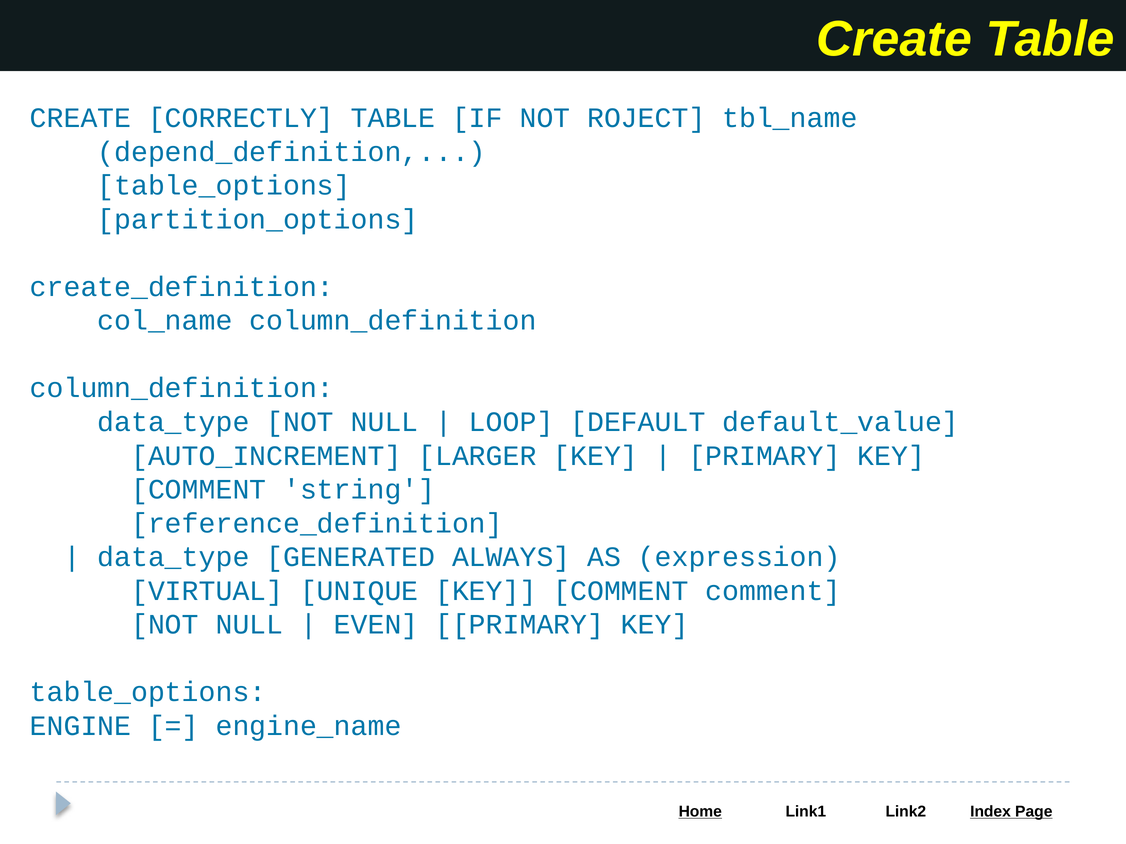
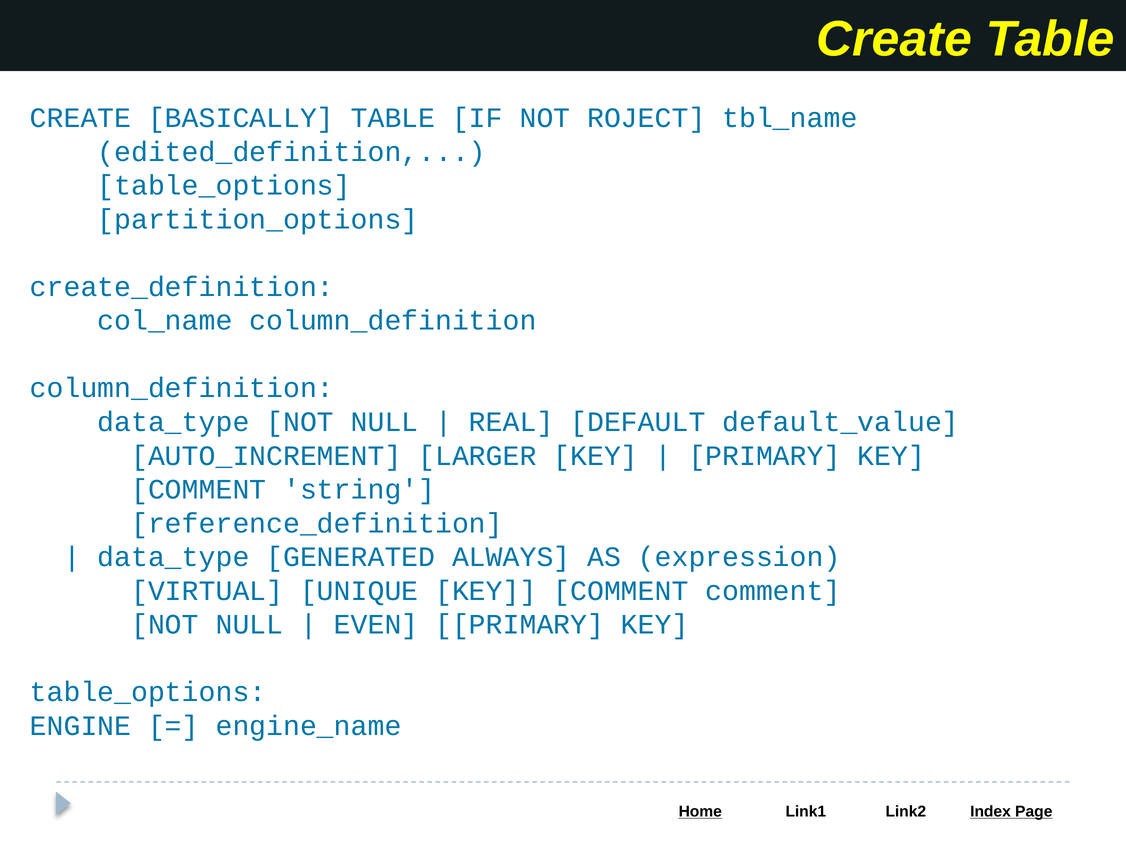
CORRECTLY: CORRECTLY -> BASICALLY (241, 118)
depend_definition: depend_definition -> edited_definition (292, 152)
LOOP: LOOP -> REAL (511, 422)
